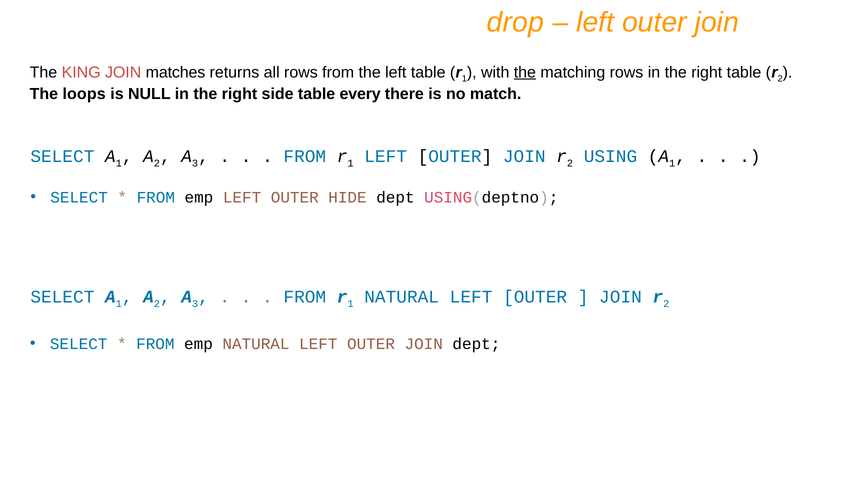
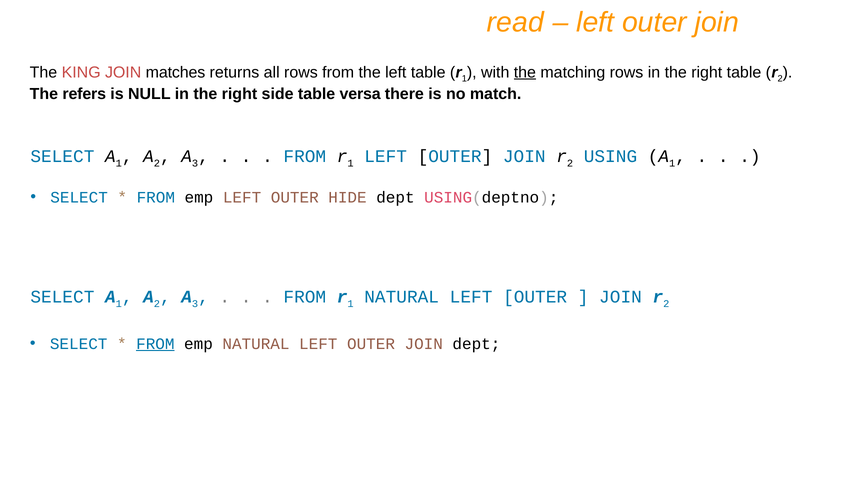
drop: drop -> read (515, 22)
loops: loops -> refers (84, 94)
every: every -> versa (360, 94)
FROM underline: none -> present (155, 344)
